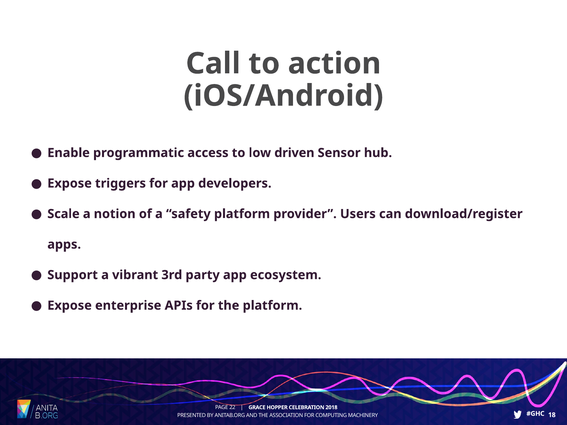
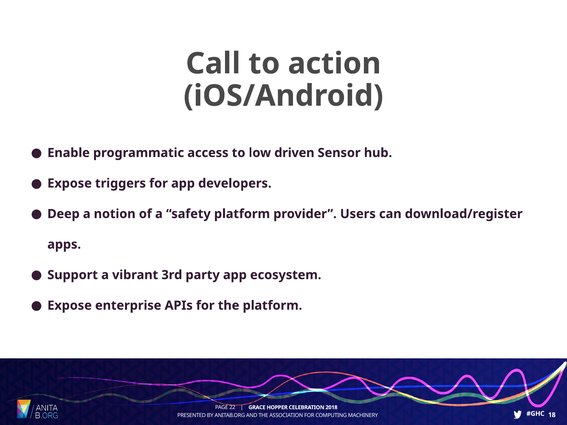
Scale: Scale -> Deep (63, 214)
